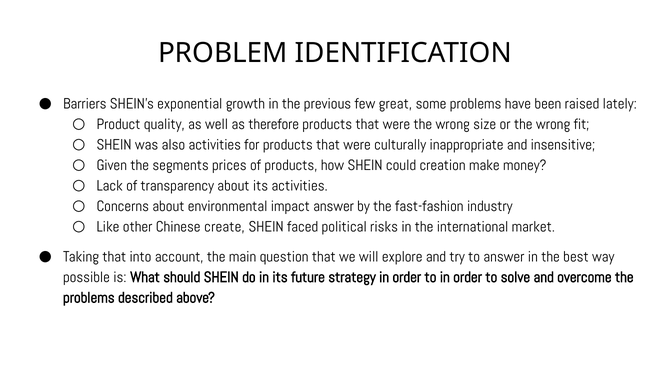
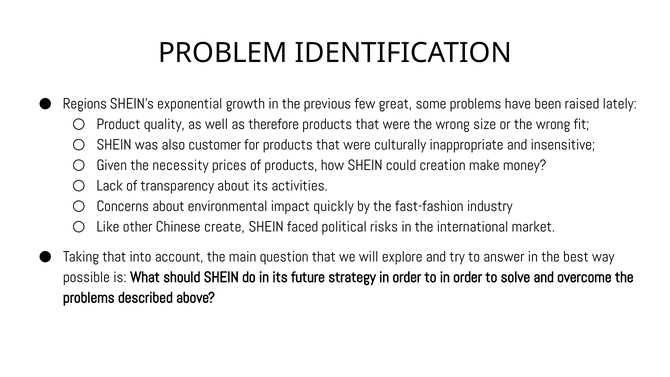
Barriers: Barriers -> Regions (85, 104)
also activities: activities -> customer (215, 145)
segments: segments -> necessity (180, 165)
impact answer: answer -> quickly (334, 206)
